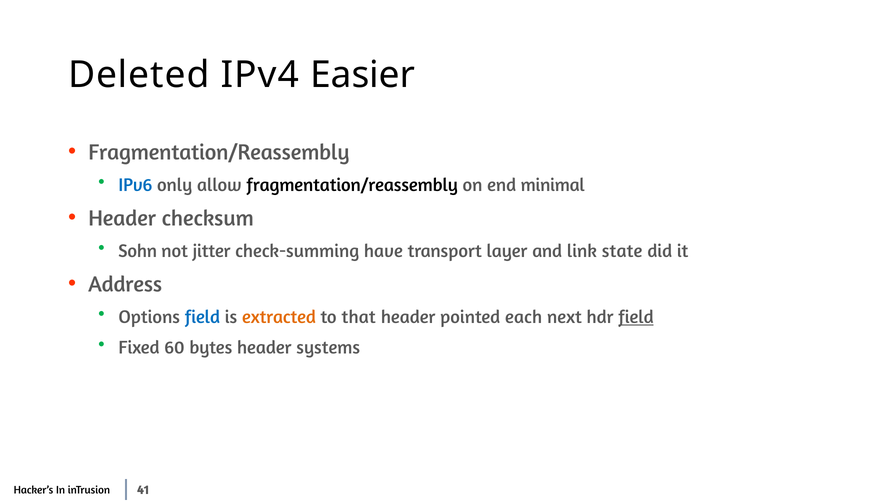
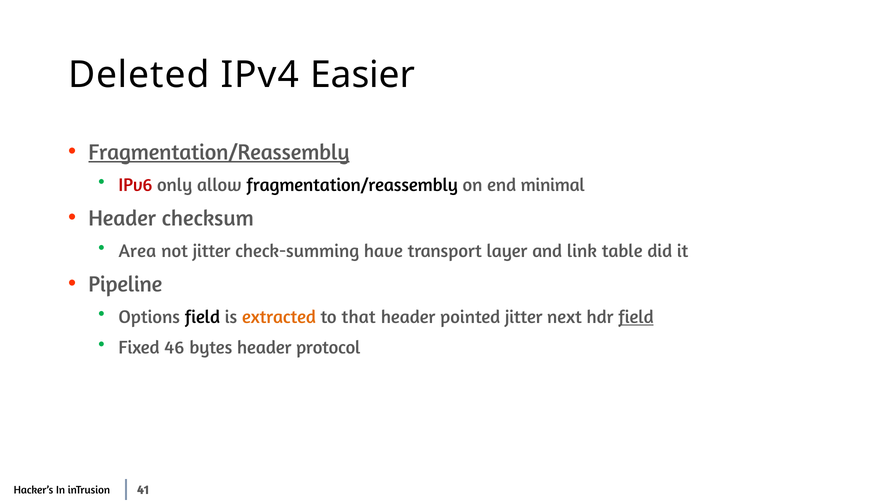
Fragmentation/Reassembly underline: none -> present (219, 152)
IPv6 colour: blue -> red (135, 185)
Sohn: Sohn -> Area (137, 251)
state: state -> table (622, 251)
Address: Address -> Pipeline (125, 284)
field colour: blue -> black (202, 317)
pointed each: each -> jitter (524, 317)
60: 60 -> 46 (174, 348)
systems: systems -> protocol (328, 348)
